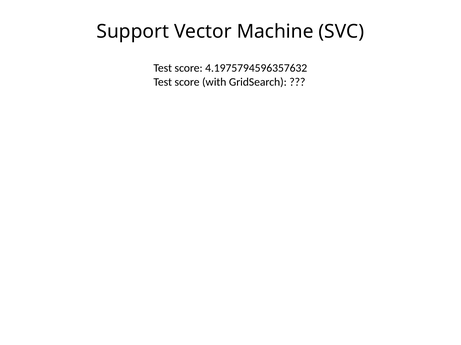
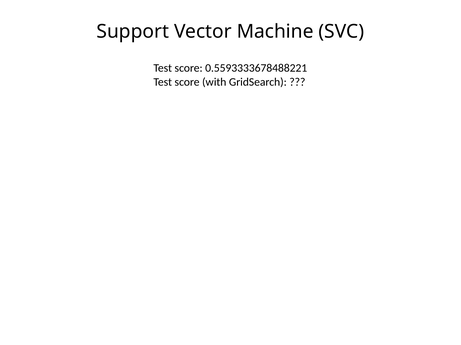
4.1975794596357632: 4.1975794596357632 -> 0.5593333678488221 (256, 68)
